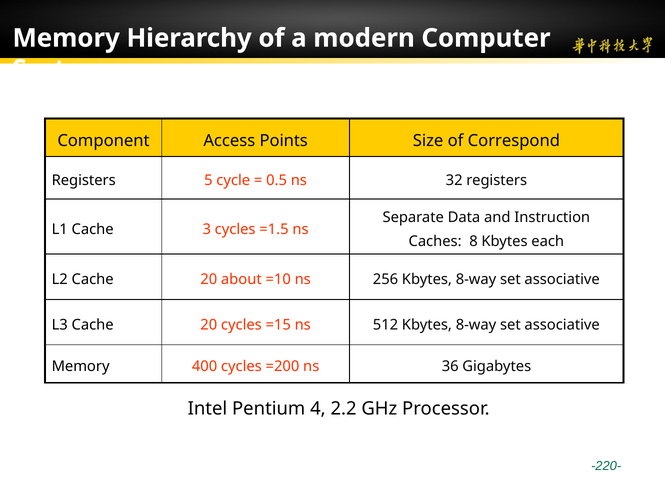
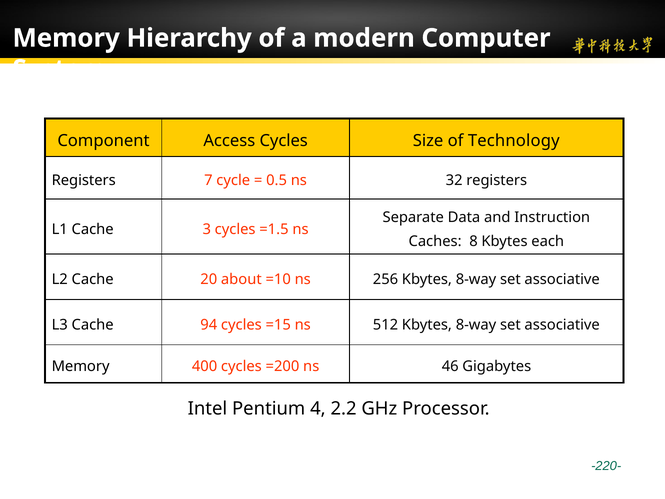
Access Points: Points -> Cycles (284, 141)
Correspond: Correspond -> Technology (514, 141)
5: 5 -> 7 (208, 180)
L3 Cache 20: 20 -> 94 (209, 325)
36: 36 -> 46 (450, 366)
